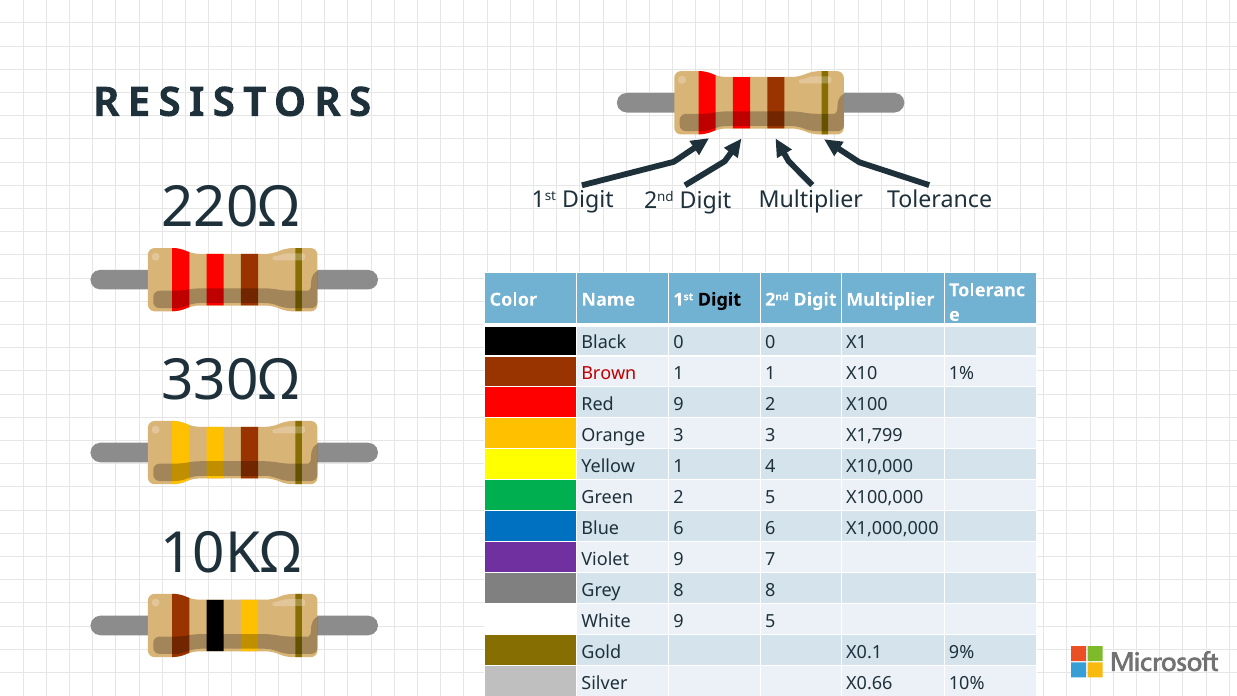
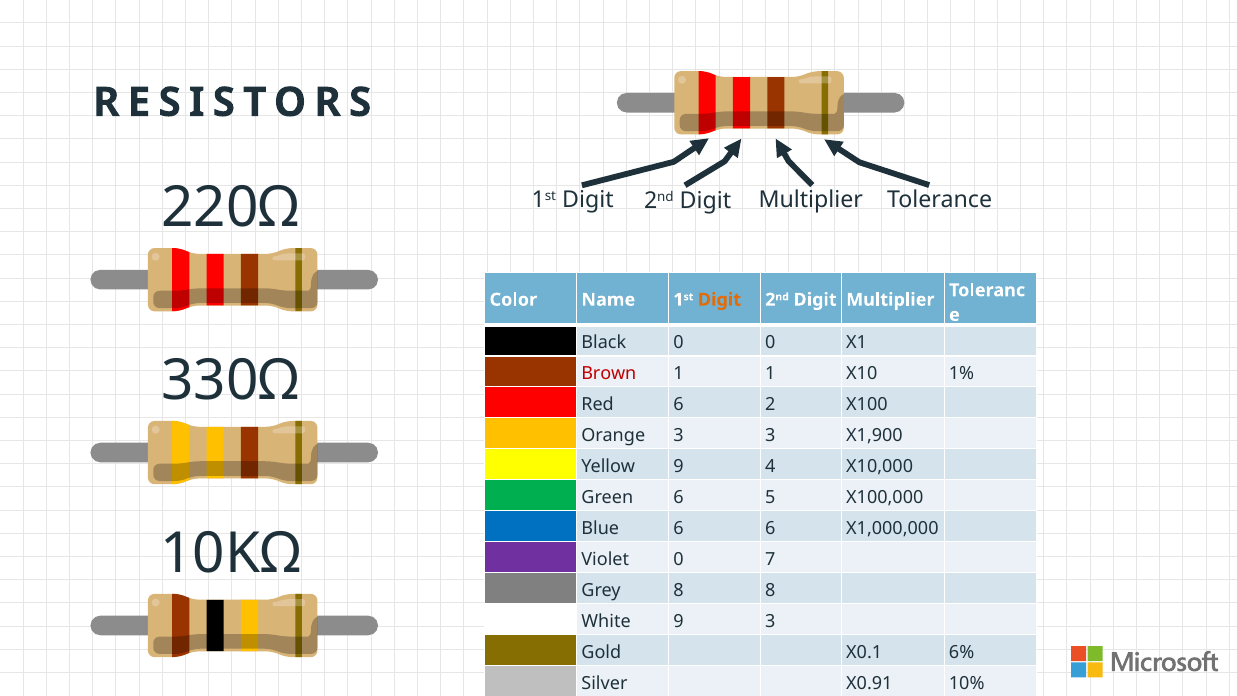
Digit colour: black -> orange (719, 300)
Red 9: 9 -> 6 (678, 405)
X1,799: X1,799 -> X1,900 (874, 436)
Yellow 1: 1 -> 9 (678, 467)
Green 2: 2 -> 6 (678, 498)
Violet 9: 9 -> 0 (678, 560)
9 5: 5 -> 3 (770, 622)
9%: 9% -> 6% (962, 653)
X0.66: X0.66 -> X0.91 (869, 684)
